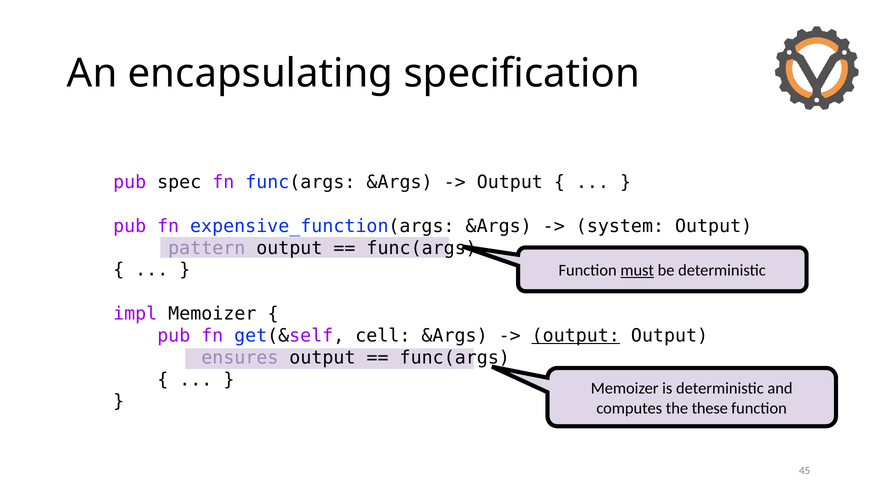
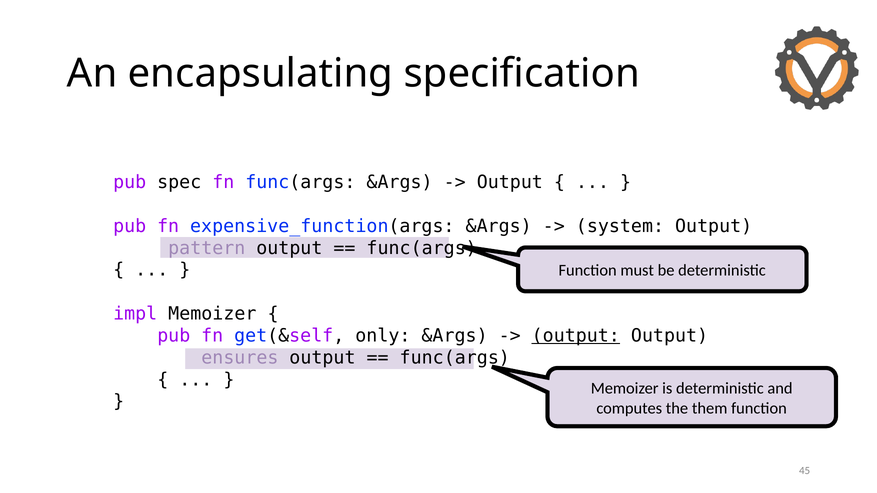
must underline: present -> none (637, 271)
cell: cell -> only (383, 336)
these: these -> them (710, 408)
